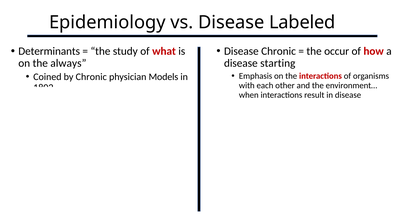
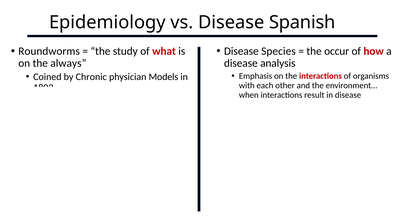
Labeled: Labeled -> Spanish (302, 22)
Determinants: Determinants -> Roundworms (49, 51)
Disease Chronic: Chronic -> Species (278, 51)
disease starting: starting -> analysis (278, 63)
